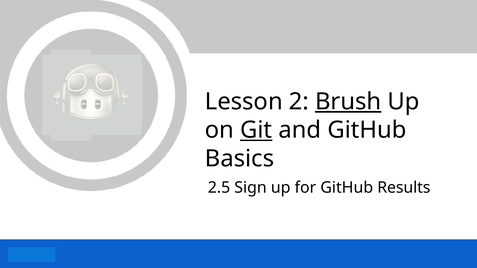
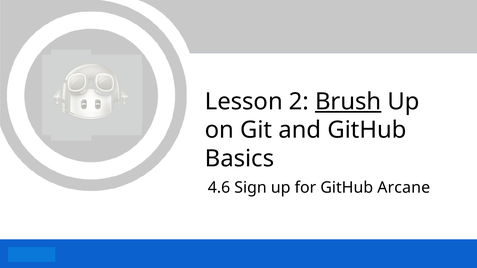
Git underline: present -> none (256, 130)
2.5: 2.5 -> 4.6 (219, 188)
Results: Results -> Arcane (404, 188)
